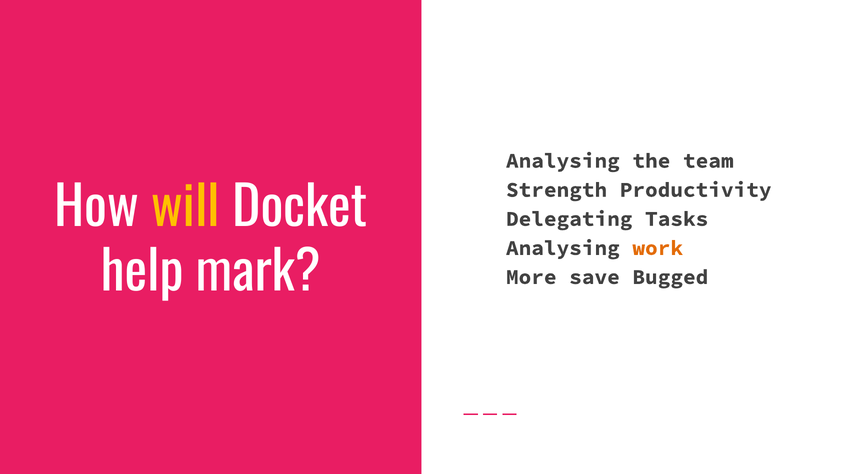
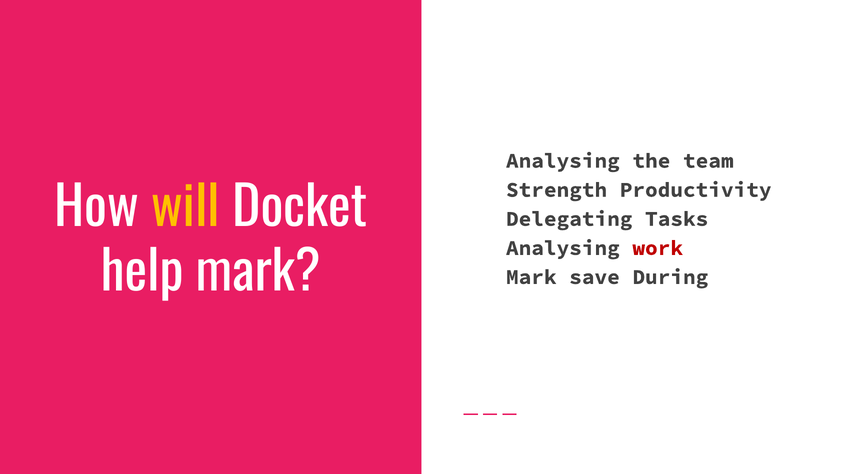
work colour: orange -> red (658, 248)
More: More -> Mark (531, 277)
Bugged: Bugged -> During (670, 277)
